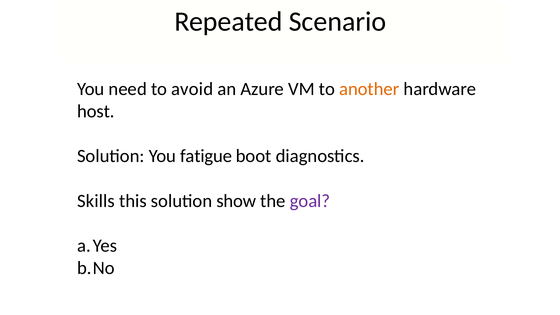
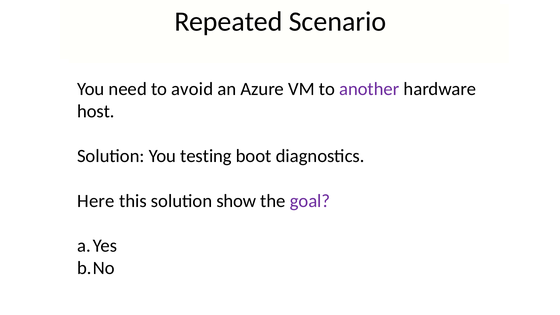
another colour: orange -> purple (369, 89)
fatigue: fatigue -> testing (206, 156)
Skills: Skills -> Here (96, 201)
